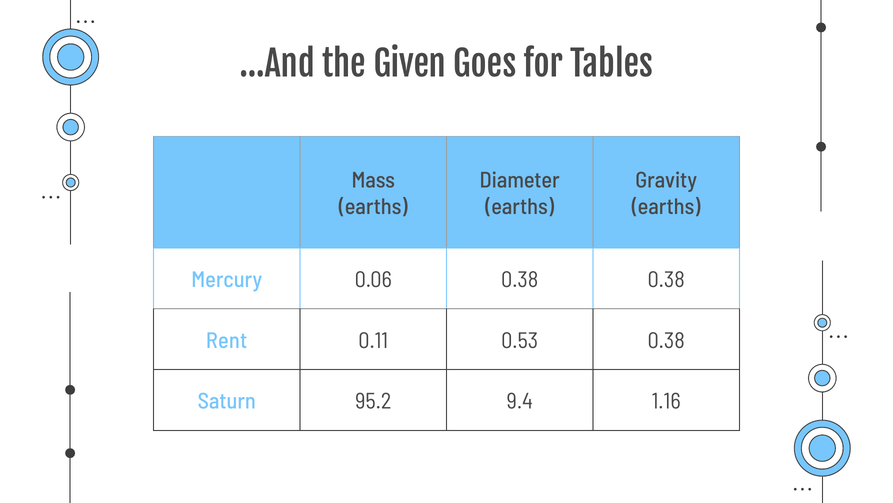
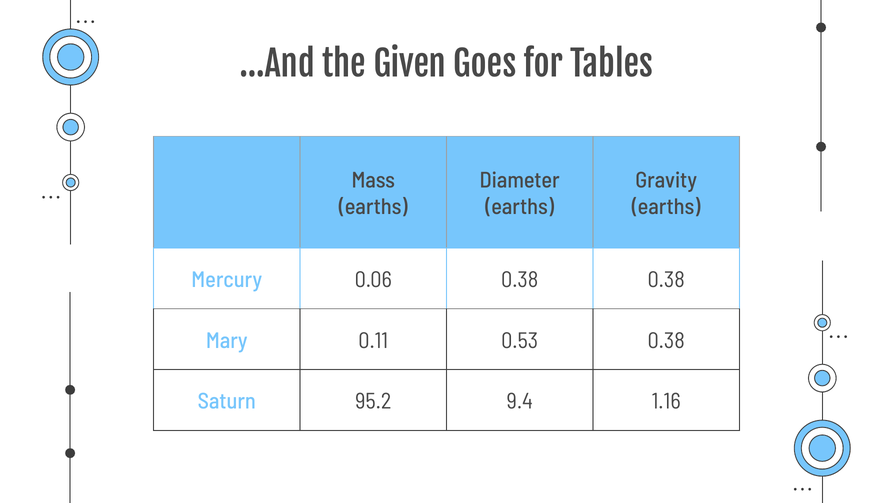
Rent: Rent -> Mary (227, 340)
